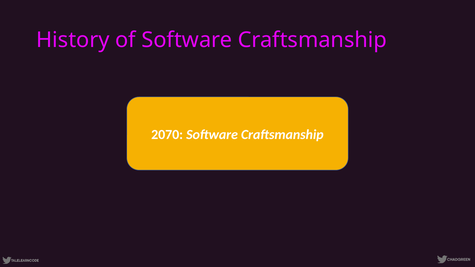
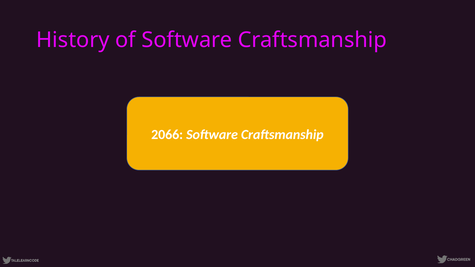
2070: 2070 -> 2066 (167, 135)
